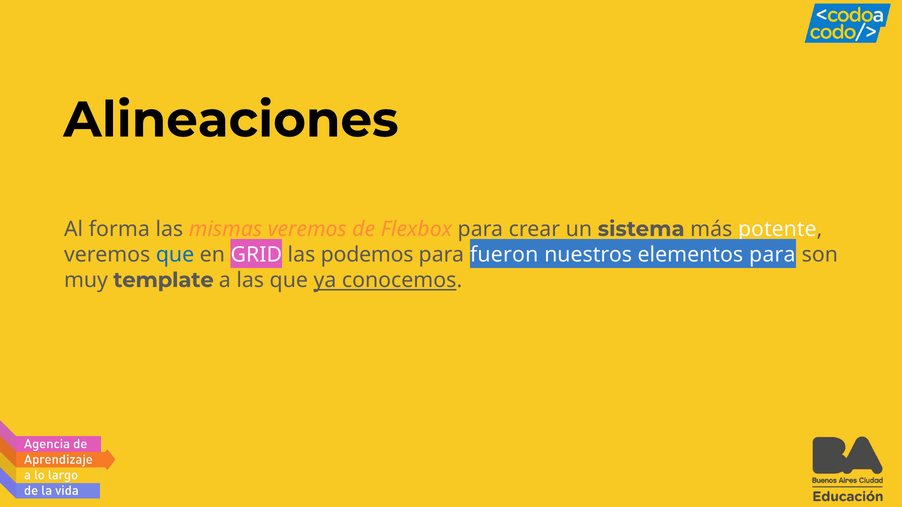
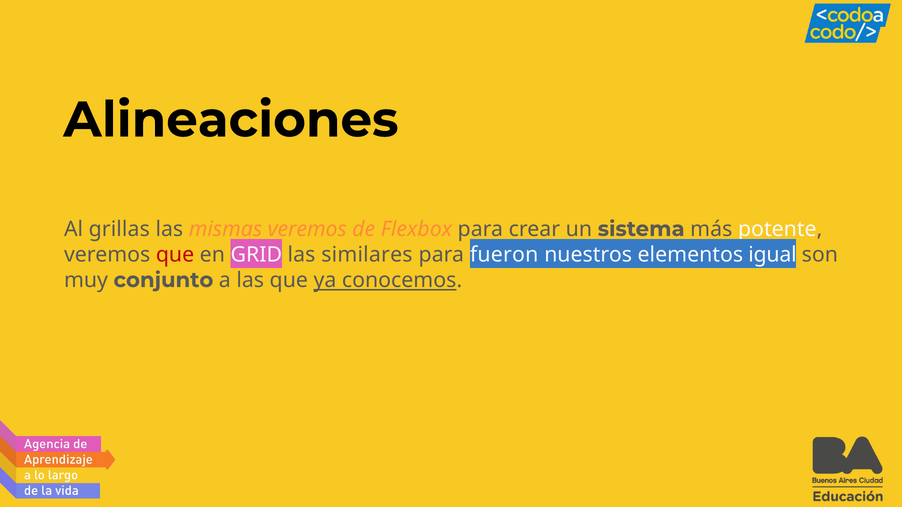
forma: forma -> grillas (119, 229)
que colour: blue -> red (175, 255)
podemos: podemos -> similares (367, 255)
elementos para: para -> igual (772, 255)
template: template -> conjunto (163, 280)
